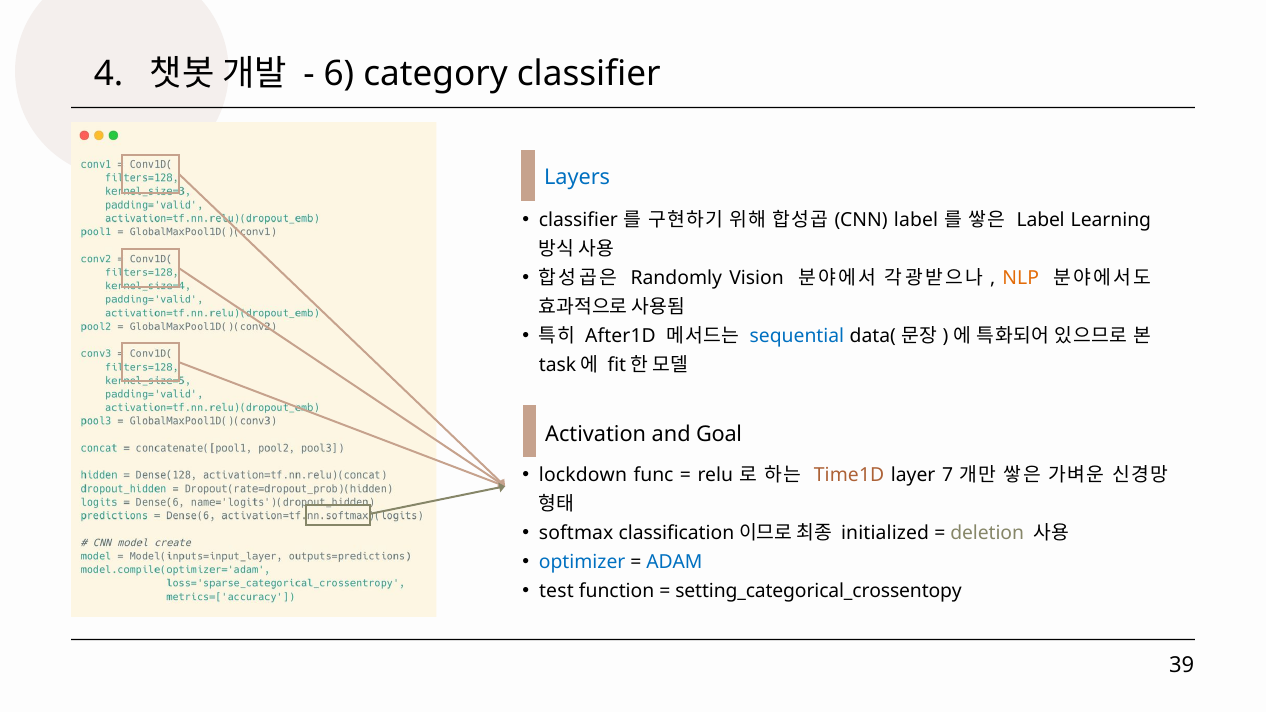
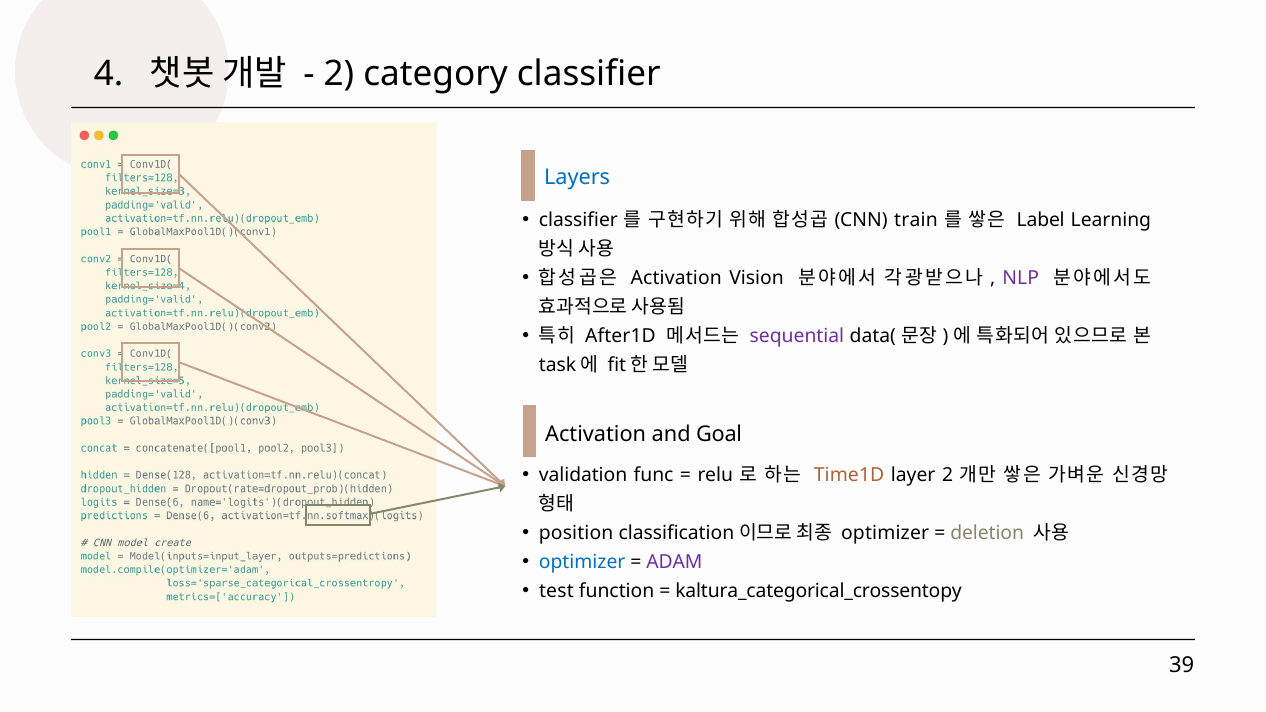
6: 6 -> 2 (339, 74)
label: label -> train (916, 220)
Randomly: Randomly -> Activation (676, 278)
NLP colour: orange -> purple (1021, 278)
sequential colour: blue -> purple (797, 336)
lockdown: lockdown -> validation (583, 475)
layer 7: 7 -> 2 (948, 475)
softmax: softmax -> position (576, 533)
initialized: initialized -> optimizer (885, 533)
ADAM colour: blue -> purple (674, 562)
setting_categorical_crossentopy: setting_categorical_crossentopy -> kaltura_categorical_crossentopy (819, 591)
